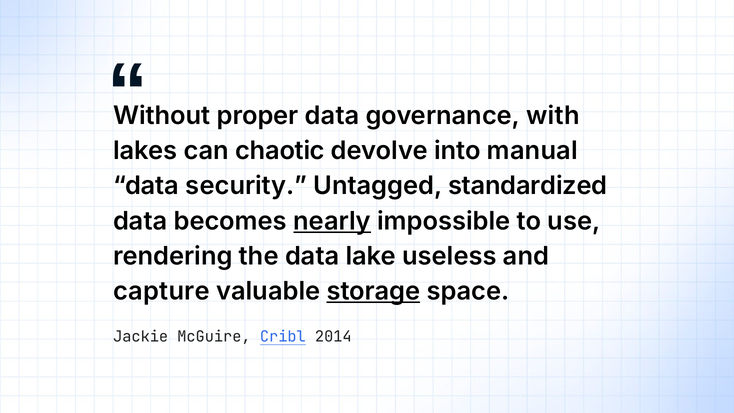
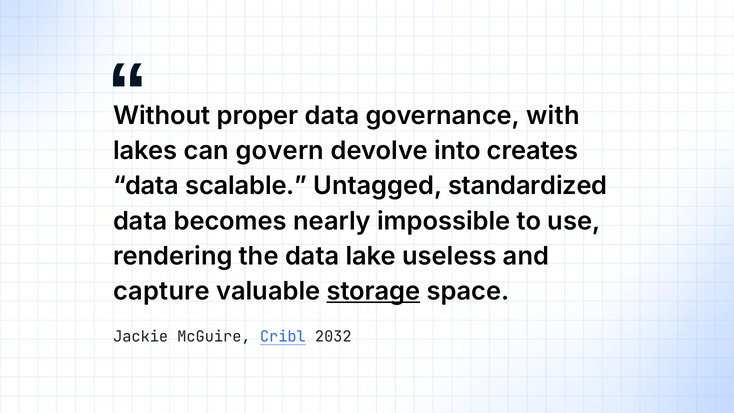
chaotic: chaotic -> govern (280, 151)
manual: manual -> creates (533, 151)
security: security -> scalable (246, 186)
nearly underline: present -> none (332, 221)
2014: 2014 -> 2032 (333, 337)
